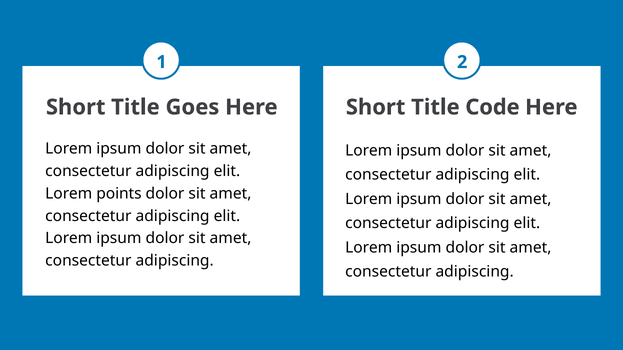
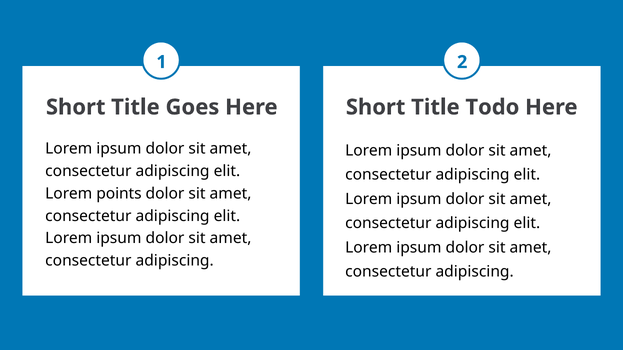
Code: Code -> Todo (492, 107)
